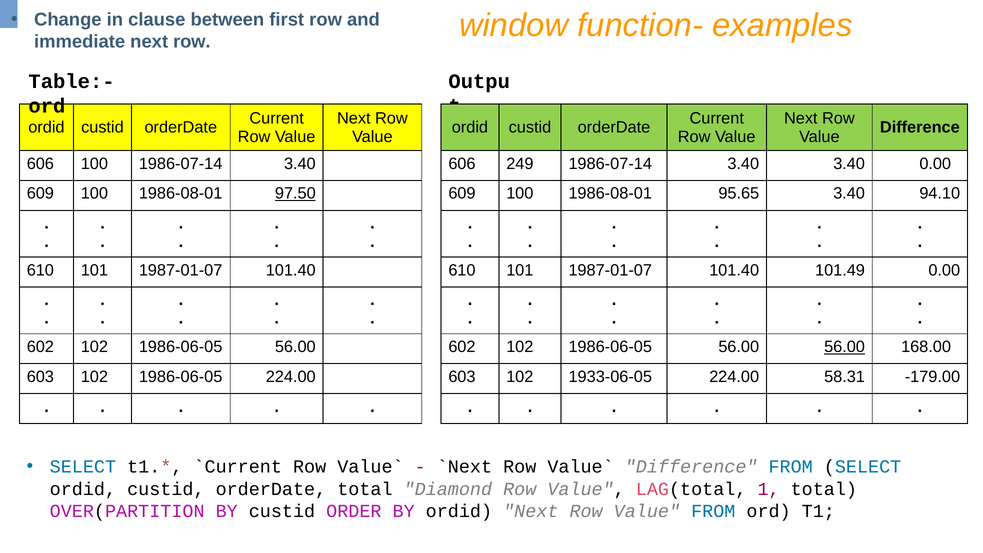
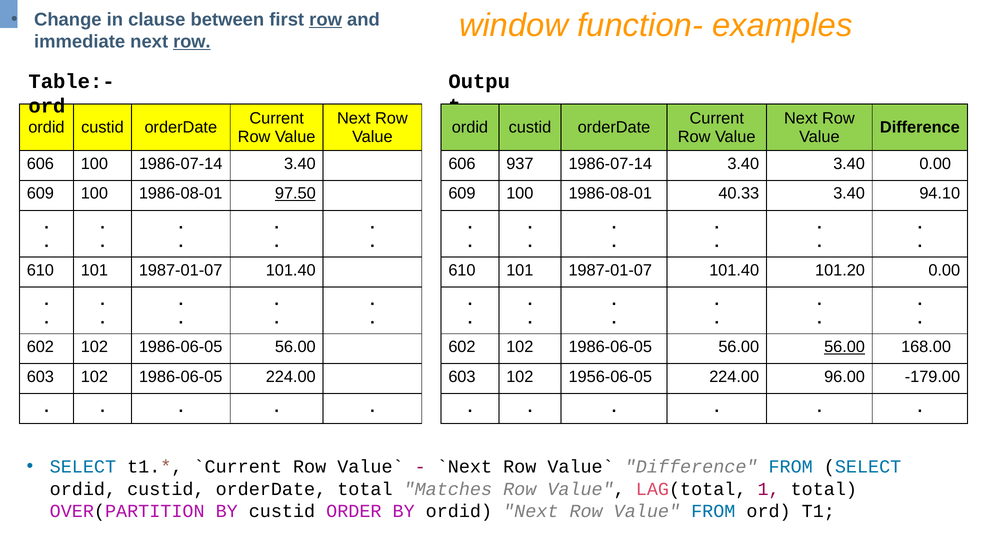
row underline: none -> present (326, 20)
row underline: none -> present (192, 42)
249: 249 -> 937 (520, 164)
95.65: 95.65 -> 40.33 (739, 194)
101.49: 101.49 -> 101.20 (840, 270)
1933-06-05: 1933-06-05 -> 1956-06-05 (610, 377)
58.31: 58.31 -> 96.00 (845, 377)
Diamond: Diamond -> Matches (448, 489)
